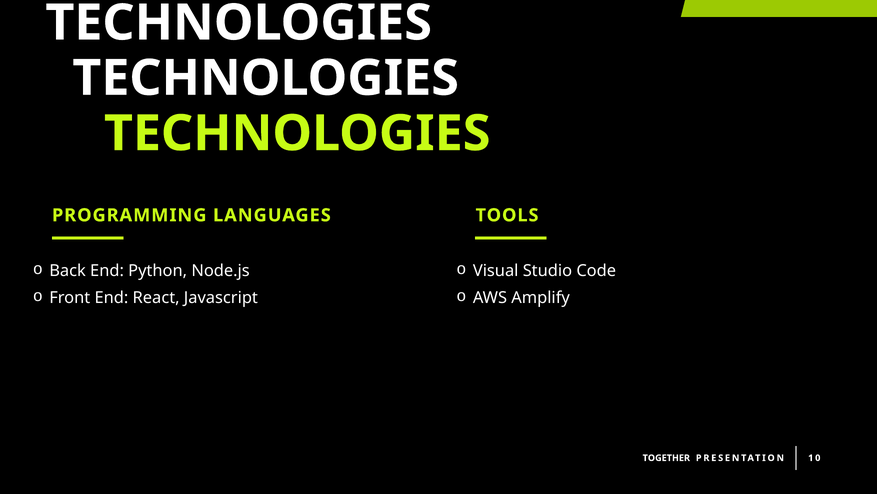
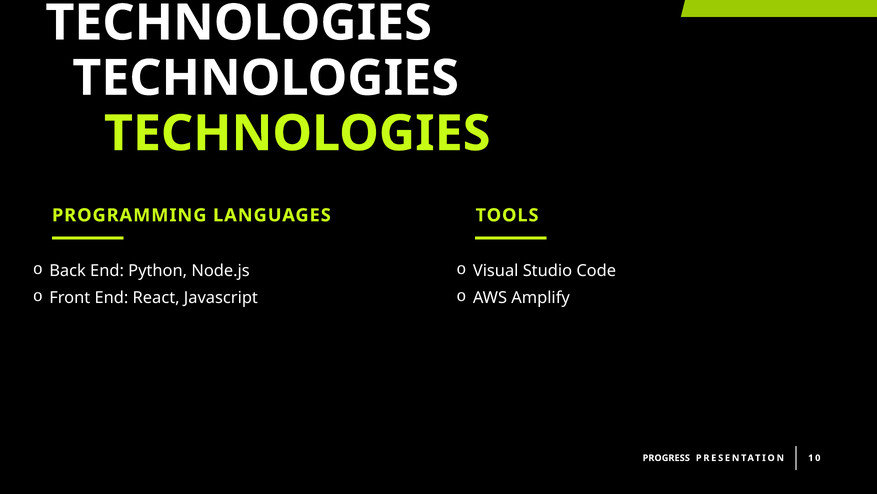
TOGETHER: TOGETHER -> PROGRESS (666, 457)
